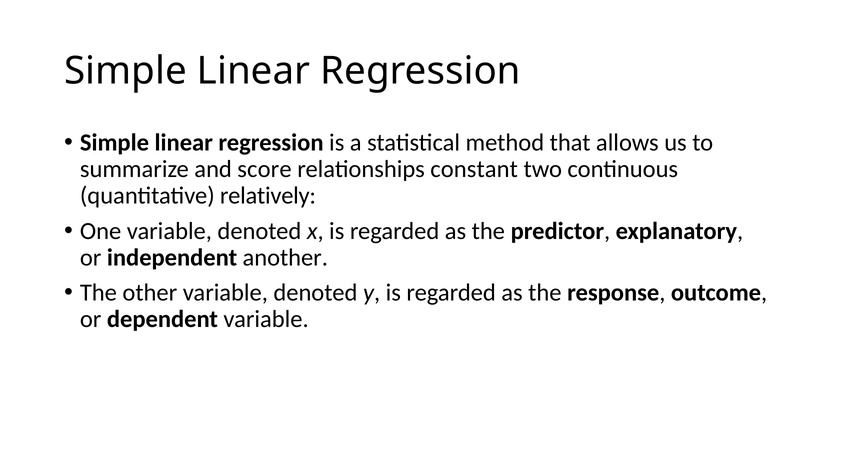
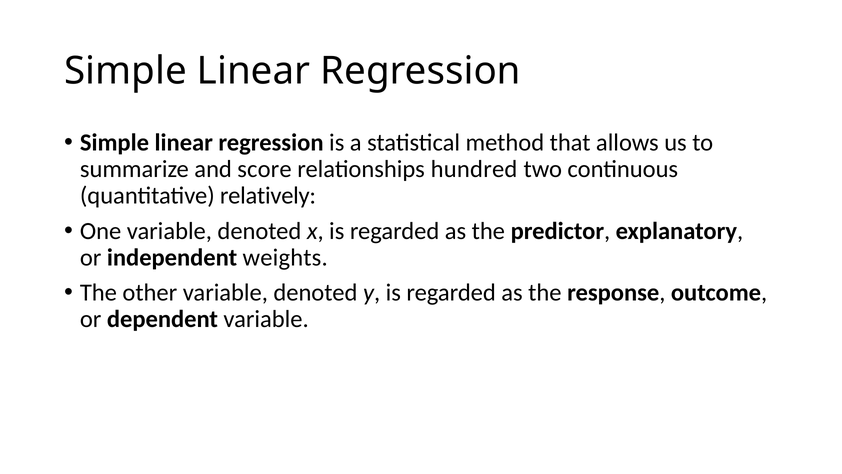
constant: constant -> hundred (474, 169)
another: another -> weights (285, 257)
